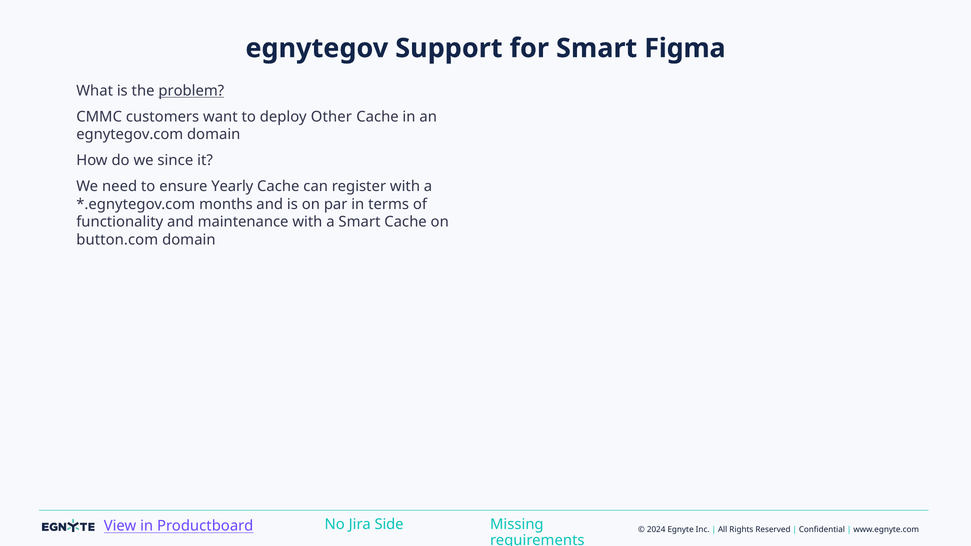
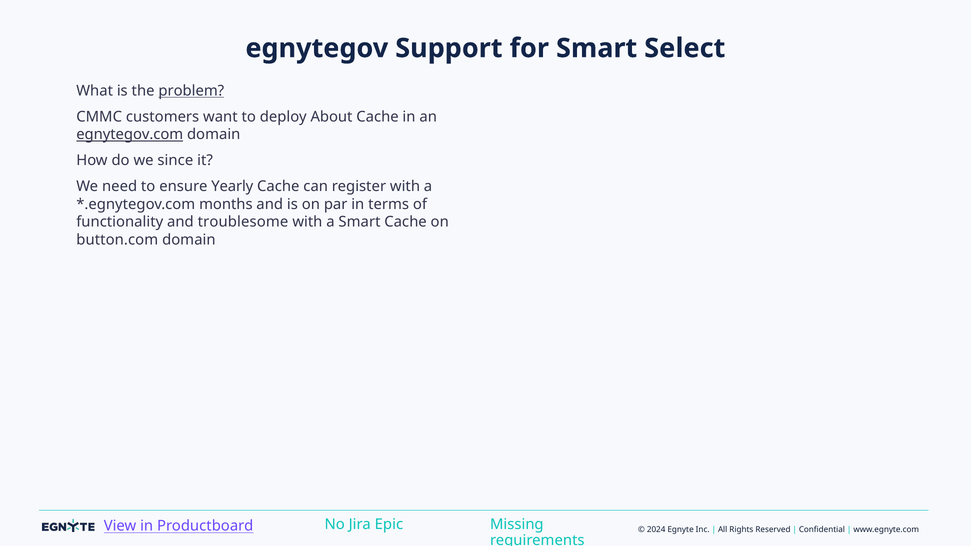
Figma: Figma -> Select (685, 48)
Other: Other -> About (331, 117)
egnytegov.com underline: none -> present (130, 135)
maintenance: maintenance -> troublesome (243, 222)
Side: Side -> Epic (389, 524)
